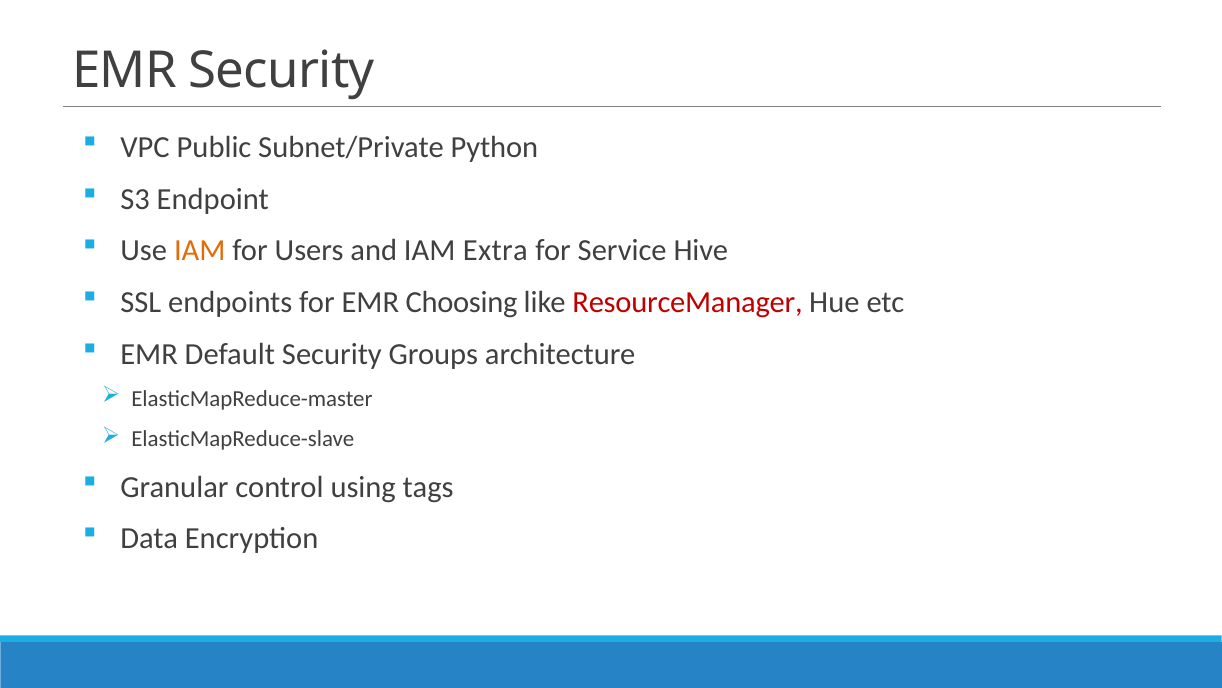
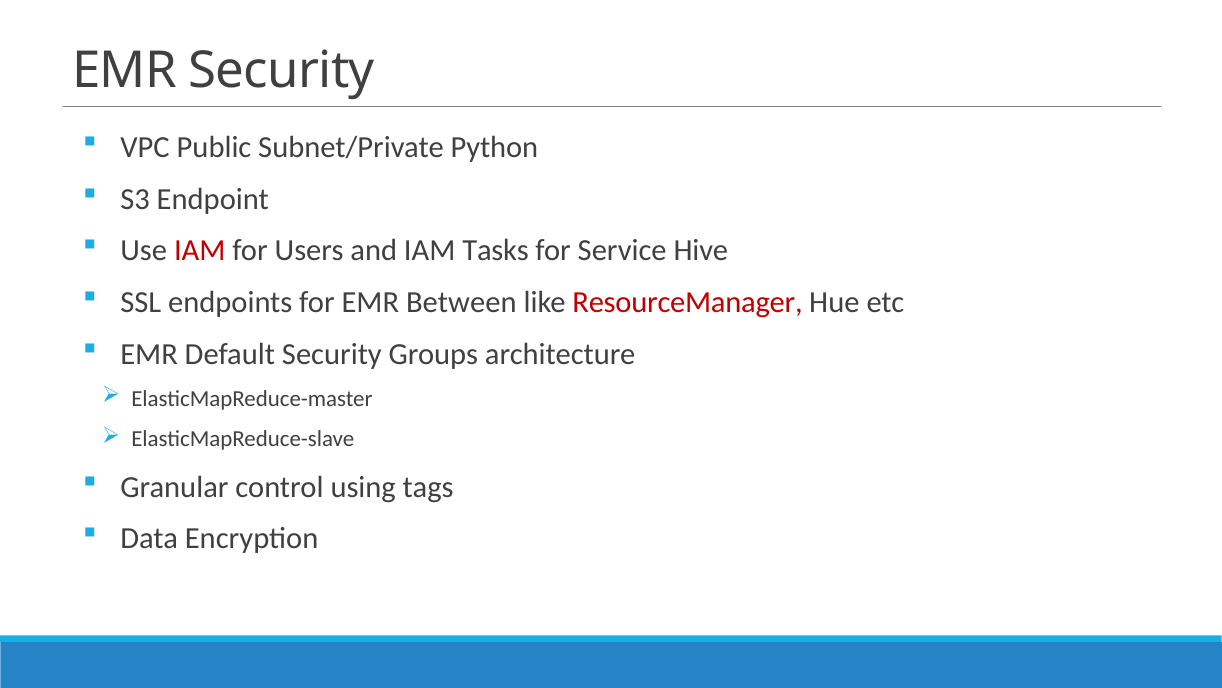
IAM colour: orange -> red (200, 250)
Extra: Extra -> Tasks (496, 250)
Choosing: Choosing -> Between (461, 302)
